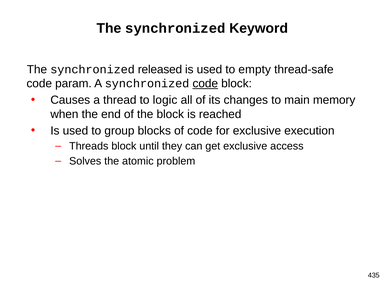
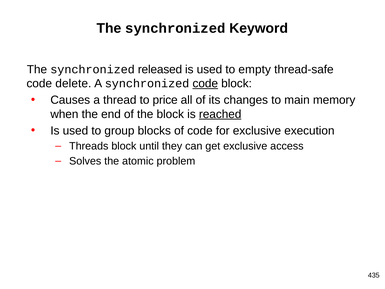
param: param -> delete (73, 83)
logic: logic -> price (165, 100)
reached underline: none -> present (220, 114)
